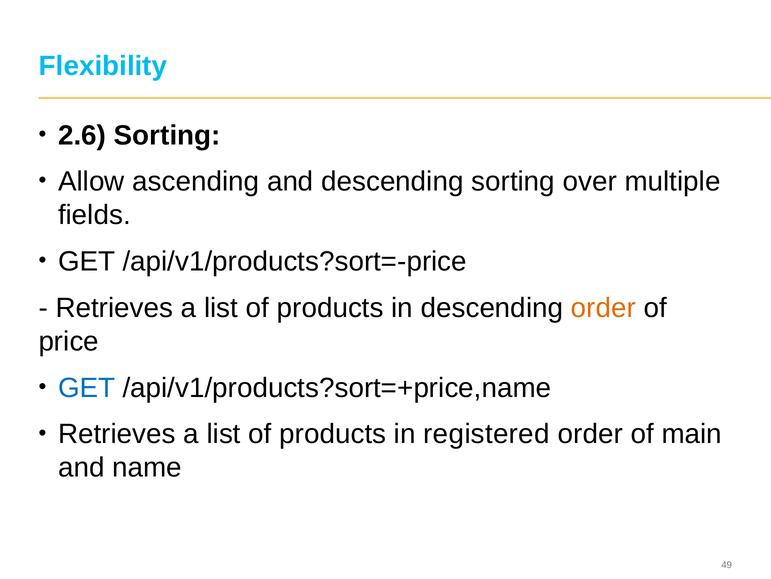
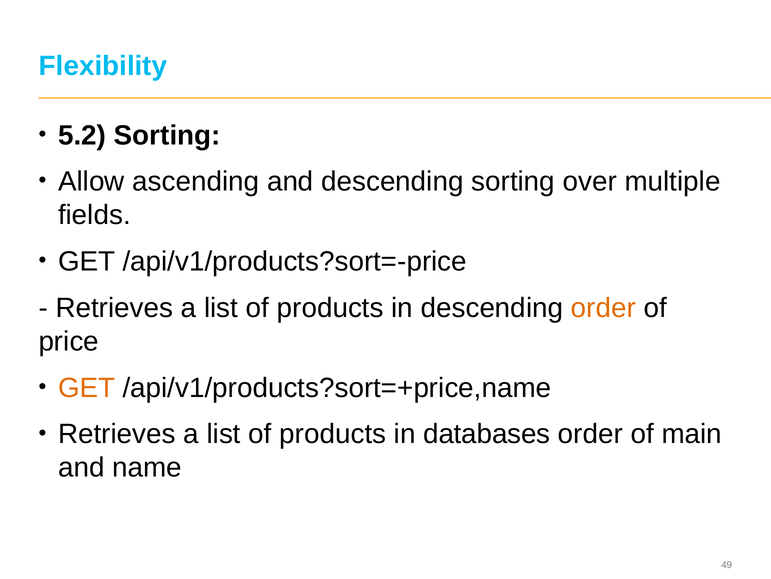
2.6: 2.6 -> 5.2 (82, 135)
GET colour: blue -> orange (87, 387)
registered: registered -> databases (487, 434)
